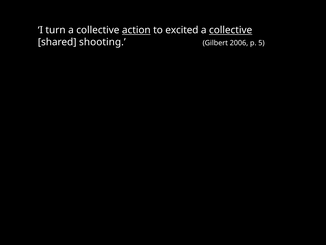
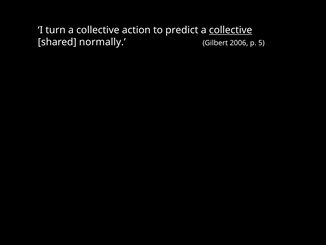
action underline: present -> none (136, 30)
excited: excited -> predict (182, 30)
shooting: shooting -> normally (102, 42)
